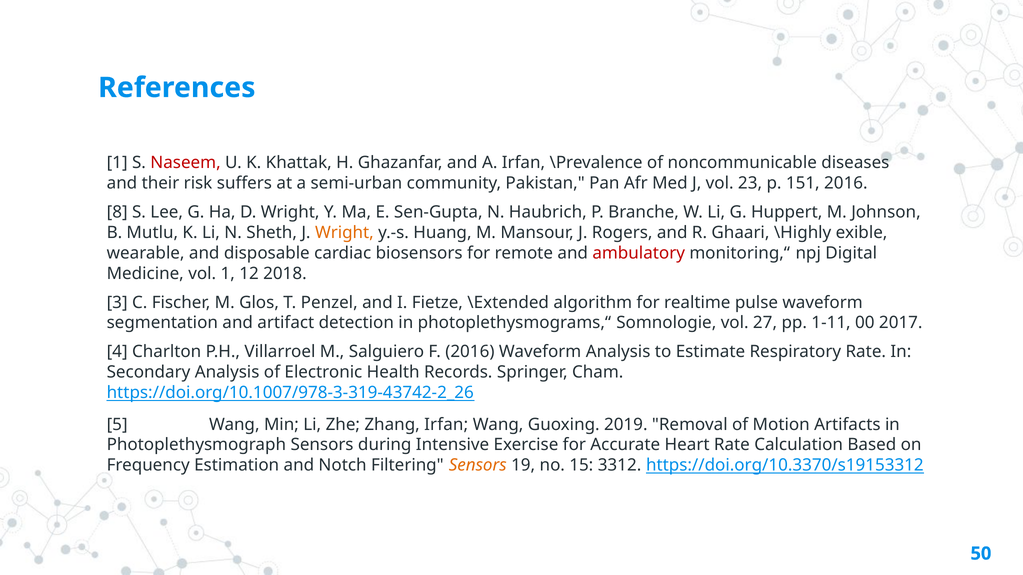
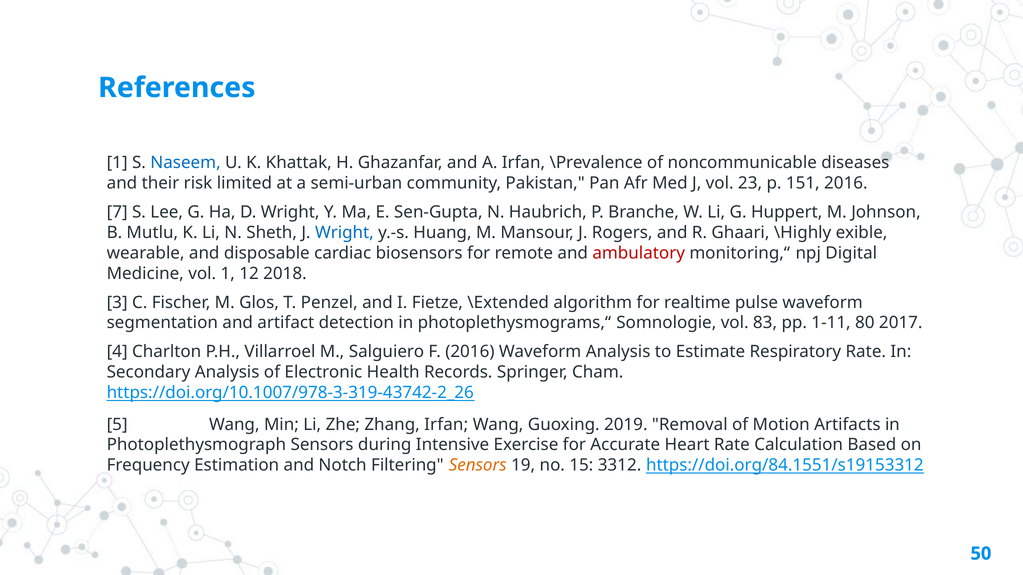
Naseem colour: red -> blue (186, 163)
suffers: suffers -> limited (244, 183)
8: 8 -> 7 (117, 212)
Wright colour: orange -> blue (344, 233)
27: 27 -> 83 (765, 323)
00: 00 -> 80 (865, 323)
https://doi.org/10.3370/s19153312: https://doi.org/10.3370/s19153312 -> https://doi.org/84.1551/s19153312 (785, 466)
